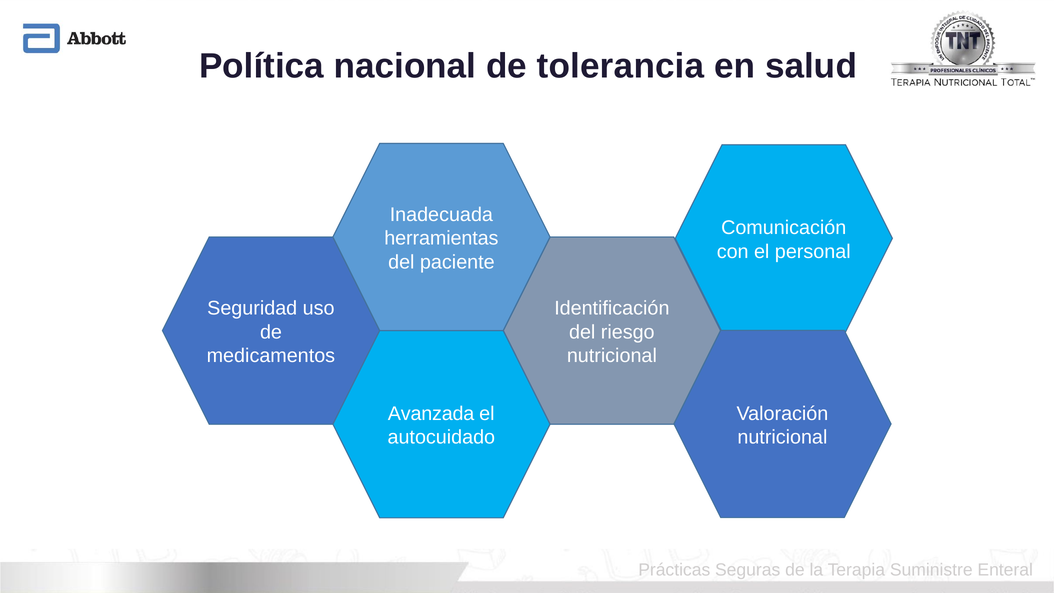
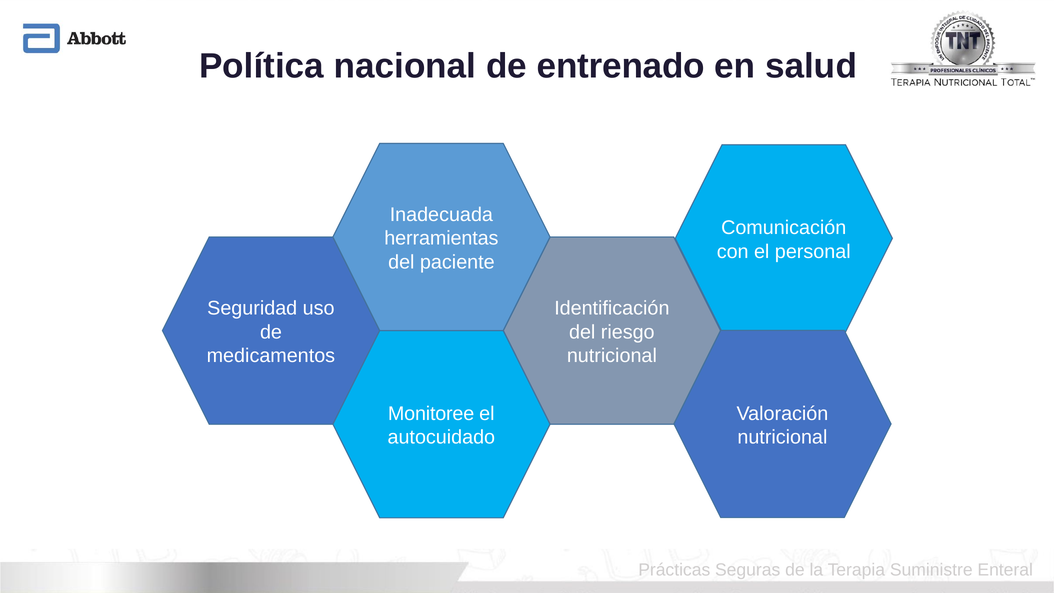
tolerancia: tolerancia -> entrenado (621, 66)
Avanzada: Avanzada -> Monitoree (431, 414)
